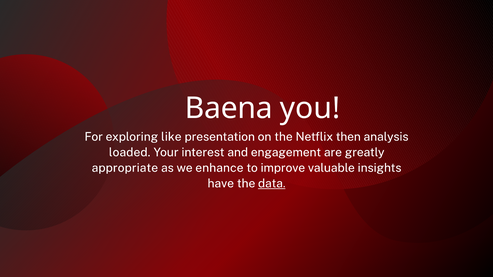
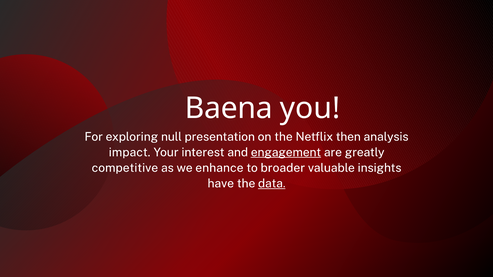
like: like -> null (171, 137)
loaded: loaded -> impact (130, 152)
engagement underline: none -> present (286, 152)
appropriate: appropriate -> competitive (125, 168)
improve: improve -> broader (283, 168)
